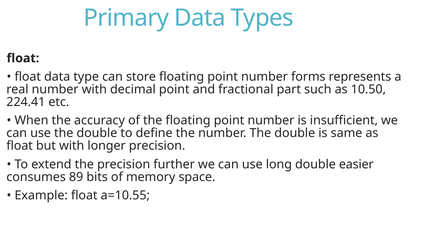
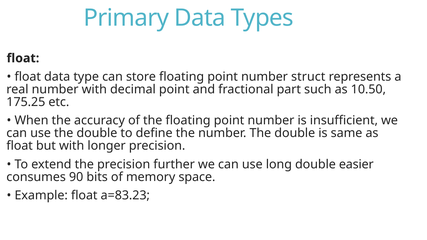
forms: forms -> struct (308, 77)
224.41: 224.41 -> 175.25 (26, 102)
89: 89 -> 90 (76, 177)
a=10.55: a=10.55 -> a=83.23 (125, 196)
